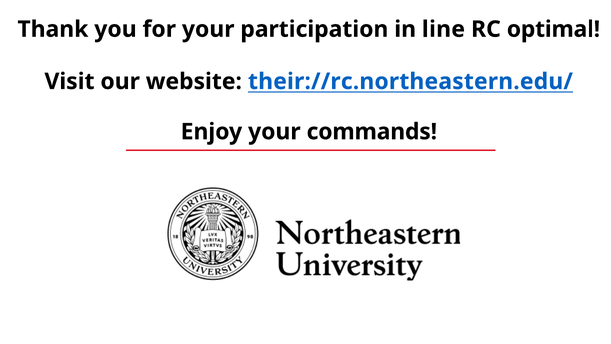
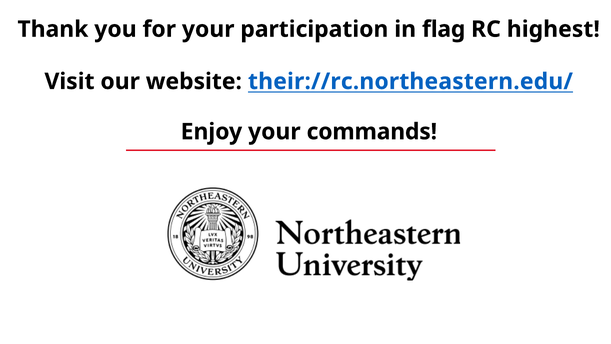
line: line -> flag (444, 29)
optimal: optimal -> highest (553, 29)
